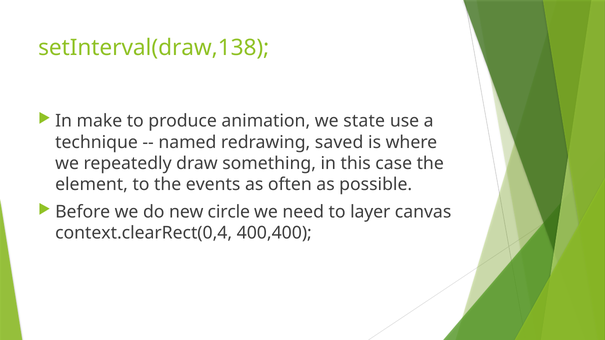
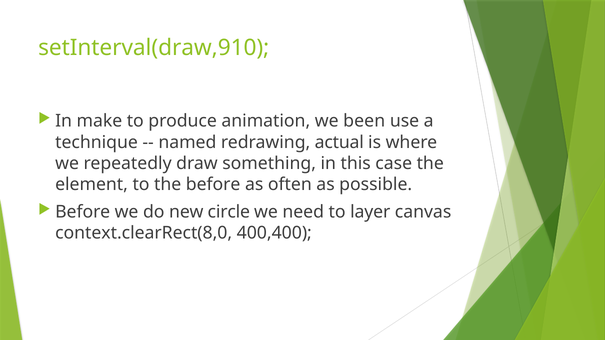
setInterval(draw,138: setInterval(draw,138 -> setInterval(draw,910 (154, 48)
state: state -> been (364, 121)
saved: saved -> actual (339, 142)
the events: events -> before (213, 185)
context.clearRect(0,4: context.clearRect(0,4 -> context.clearRect(8,0 (144, 233)
